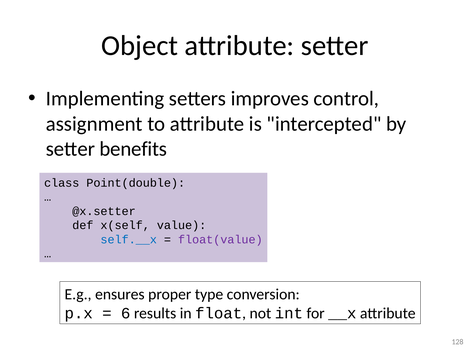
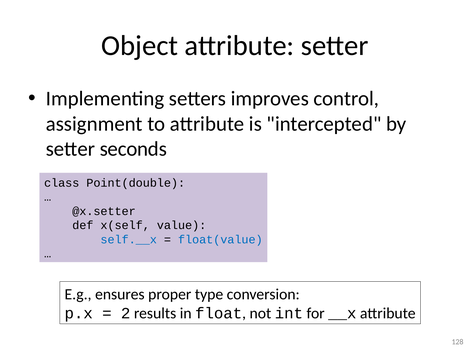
benefits: benefits -> seconds (133, 149)
float(value colour: purple -> blue (220, 239)
6: 6 -> 2 (126, 313)
